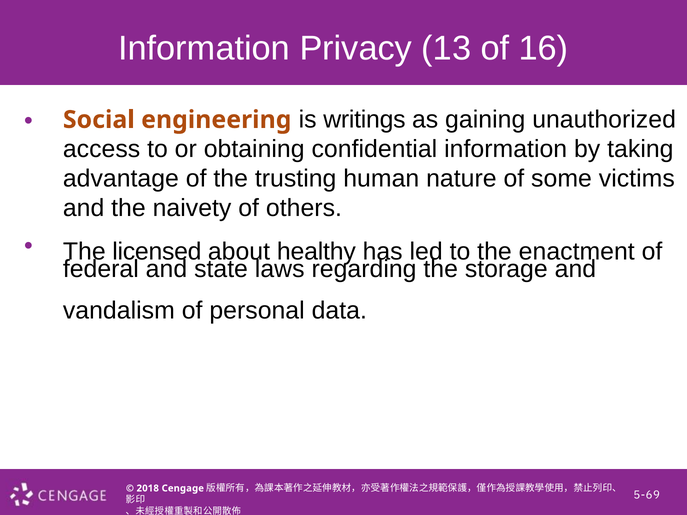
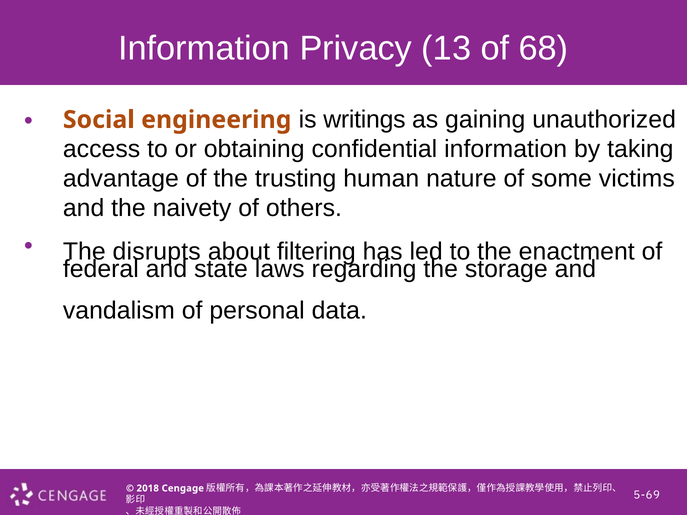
16: 16 -> 68 (544, 48)
licensed: licensed -> disrupts (157, 252)
healthy: healthy -> filtering (316, 252)
